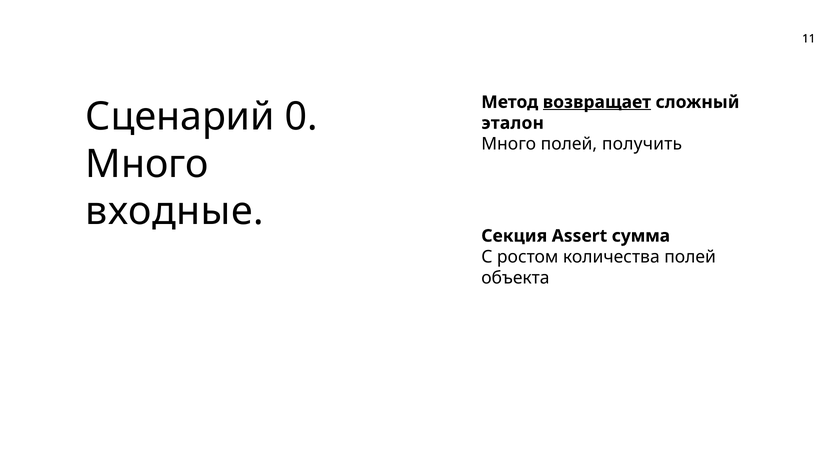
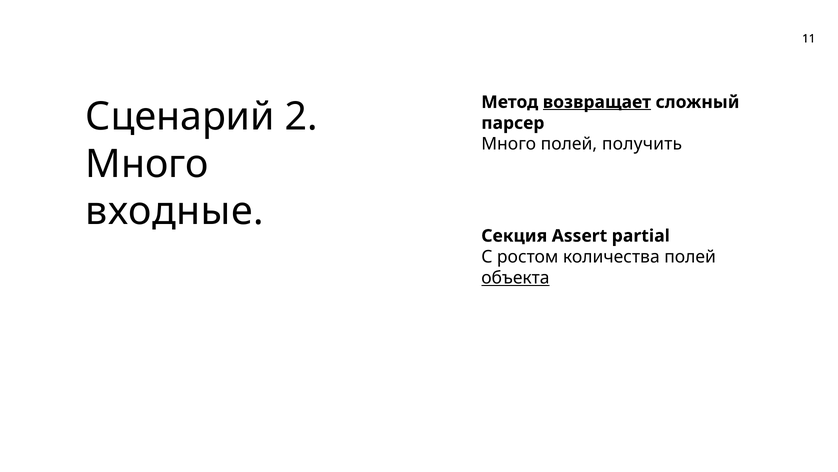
0: 0 -> 2 (301, 117)
эталон: эталон -> парсер (513, 123)
сумма: сумма -> partial (641, 236)
объекта underline: none -> present (515, 278)
